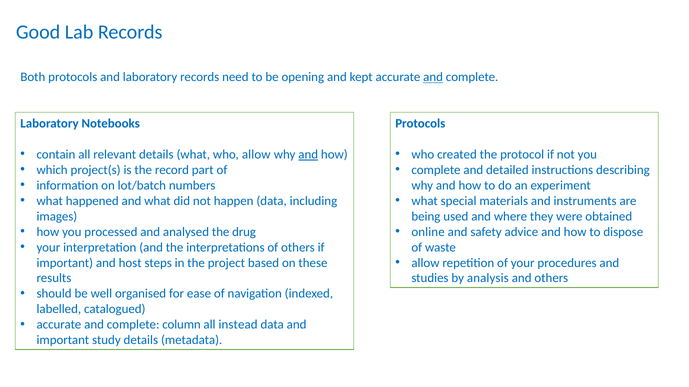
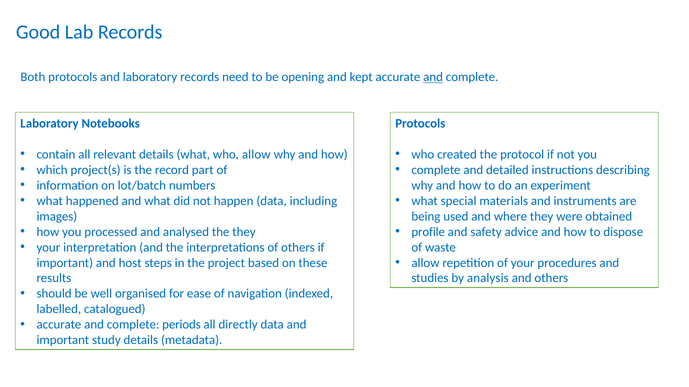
and underline: present -> none (308, 155)
the drug: drug -> they (244, 232)
online: online -> profile (428, 232)
column: column -> periods (182, 325)
instead: instead -> directly (238, 325)
